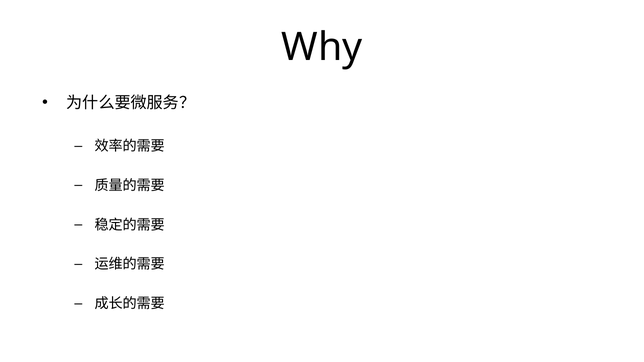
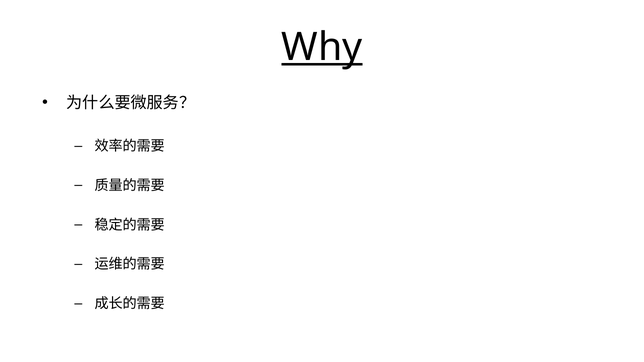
Why underline: none -> present (322, 47)
